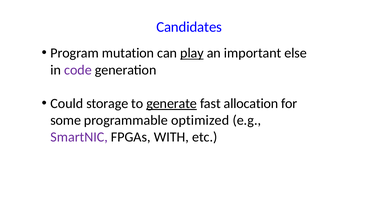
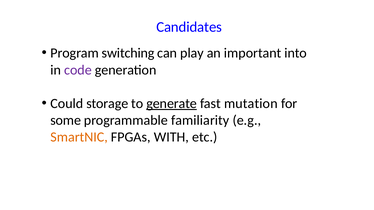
mutation: mutation -> switching (128, 53)
play underline: present -> none (192, 53)
else: else -> into (296, 53)
allocation: allocation -> mutation (251, 104)
optimized: optimized -> familiarity (200, 121)
SmartNIC colour: purple -> orange (79, 137)
